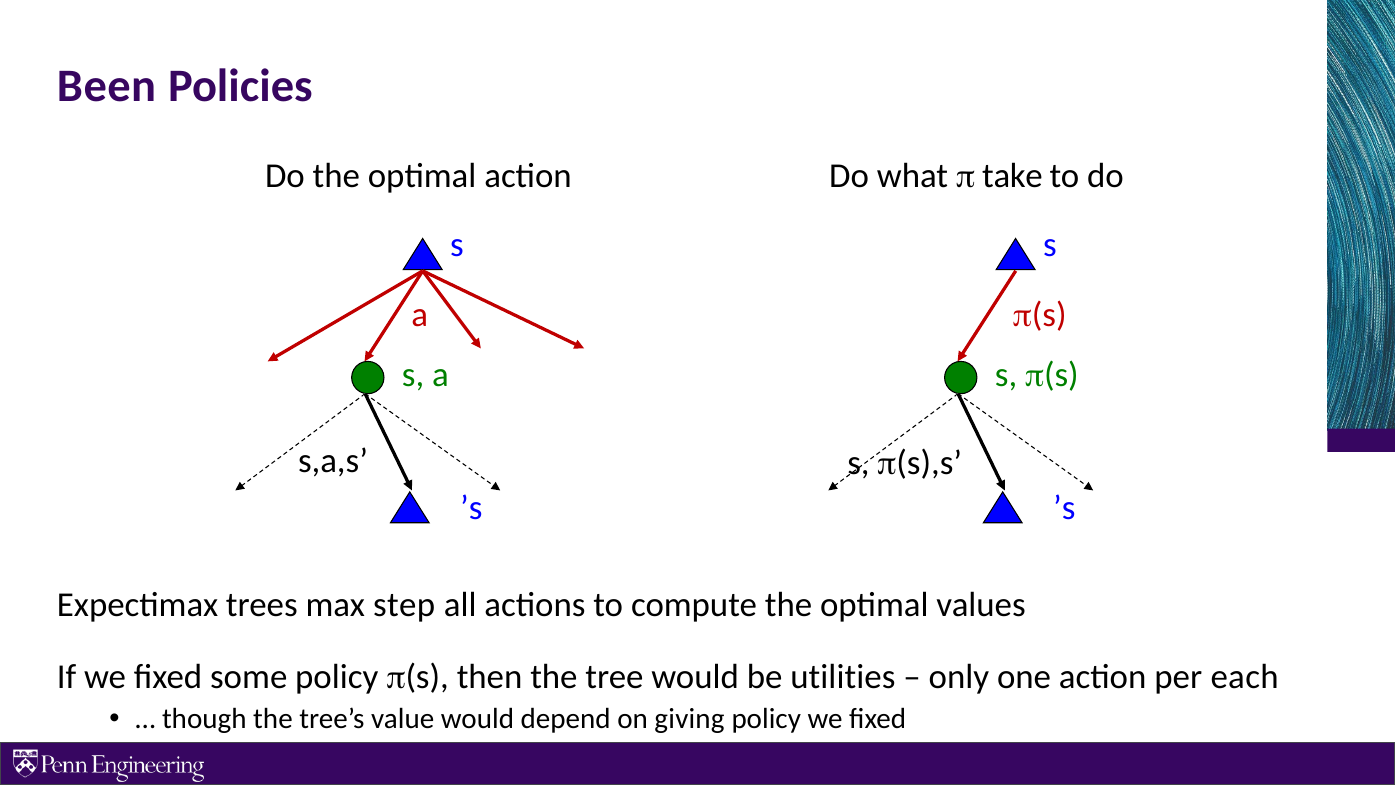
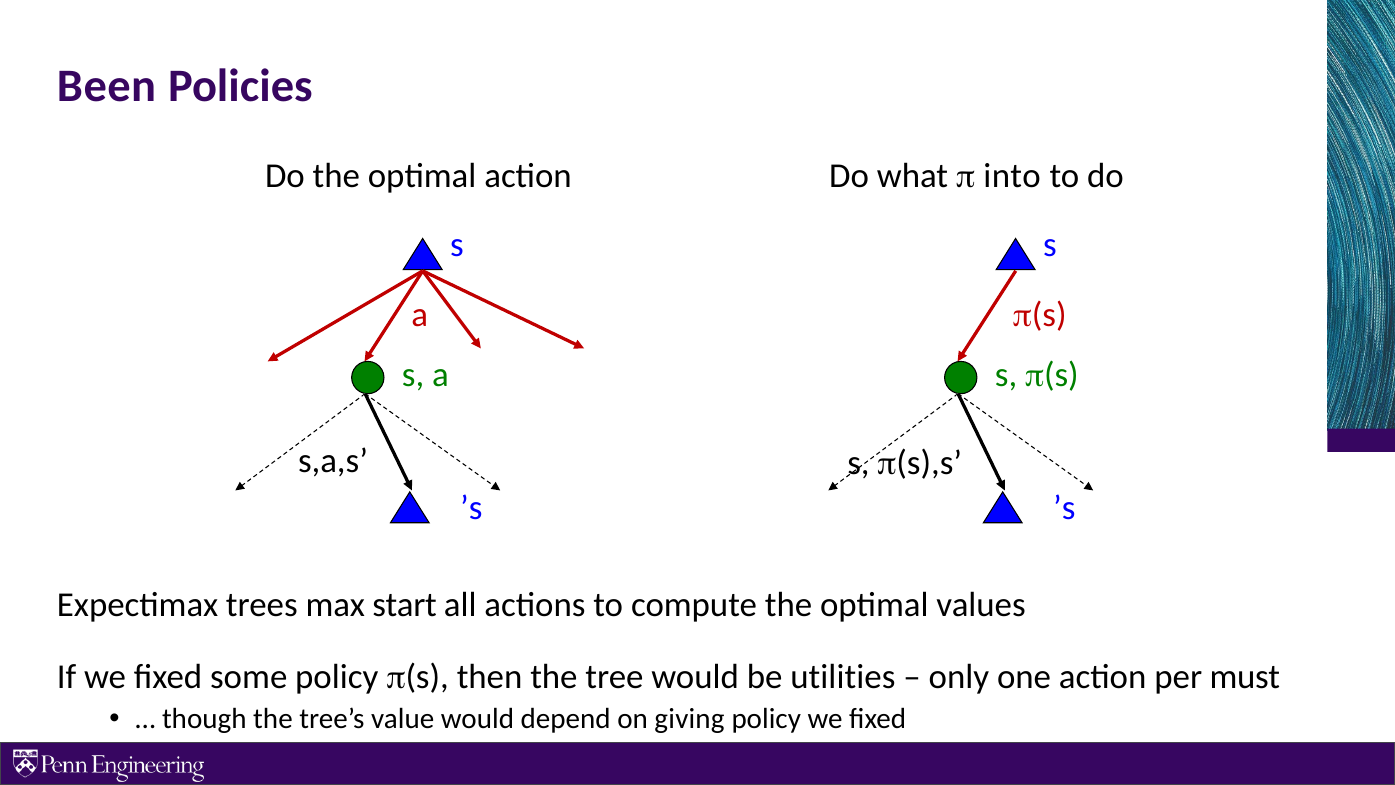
take: take -> into (1012, 176)
step: step -> start (405, 605)
each: each -> must (1245, 677)
